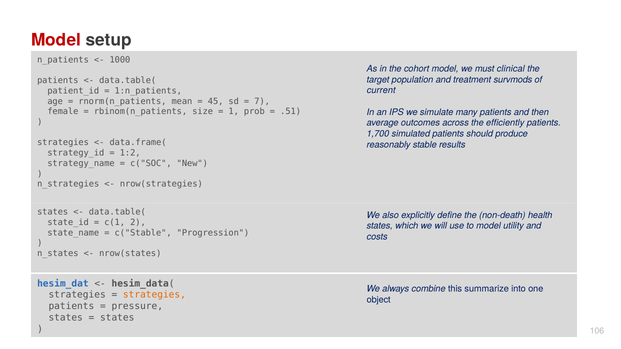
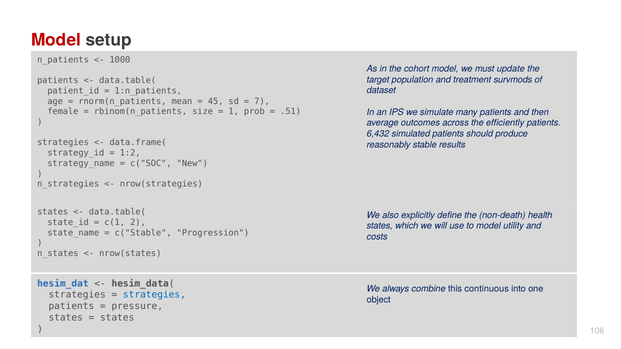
clinical: clinical -> update (511, 69)
current: current -> dataset (381, 91)
1,700: 1,700 -> 6,432 (378, 134)
summarize: summarize -> continuous (487, 289)
strategies colour: orange -> blue (154, 295)
